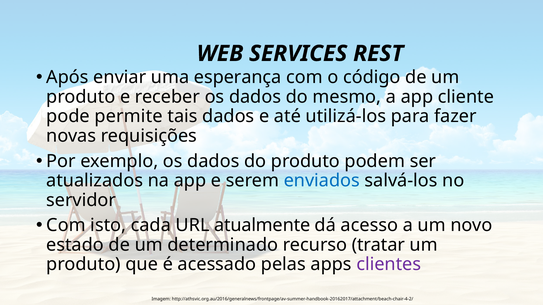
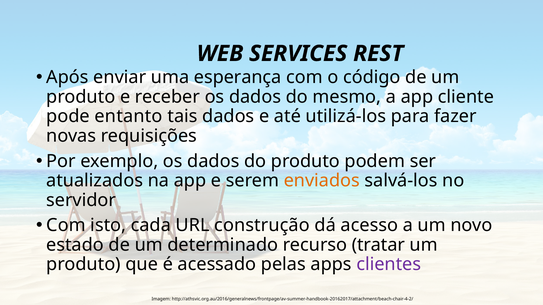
permite: permite -> entanto (129, 116)
enviados colour: blue -> orange (322, 181)
atualmente: atualmente -> construção (262, 226)
